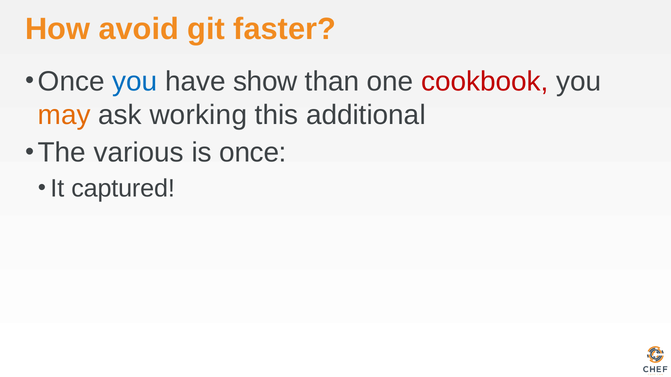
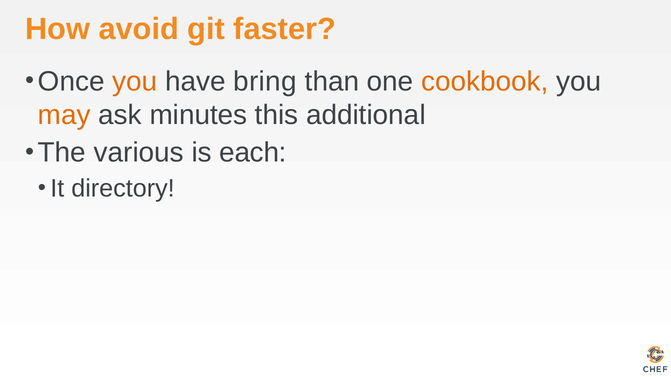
you colour: blue -> orange (135, 82)
show: show -> bring (265, 82)
cookbook colour: red -> orange (485, 82)
working: working -> minutes (198, 115)
is once: once -> each (253, 153)
captured: captured -> directory (123, 189)
